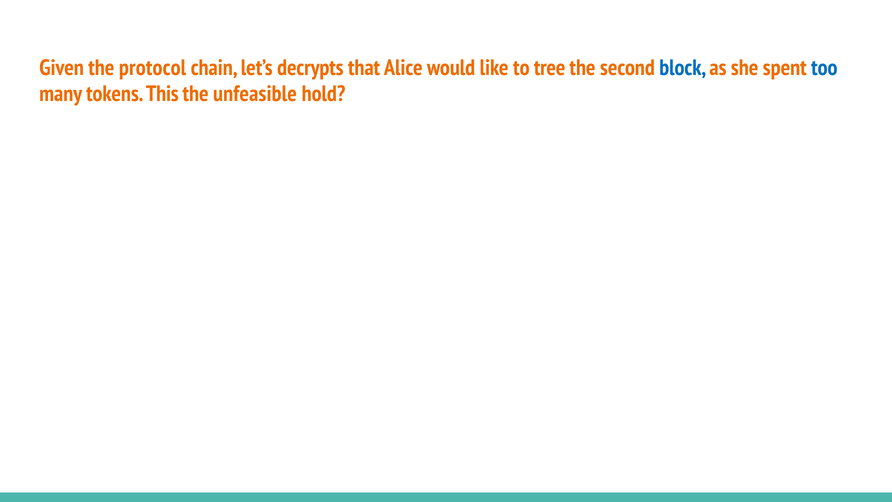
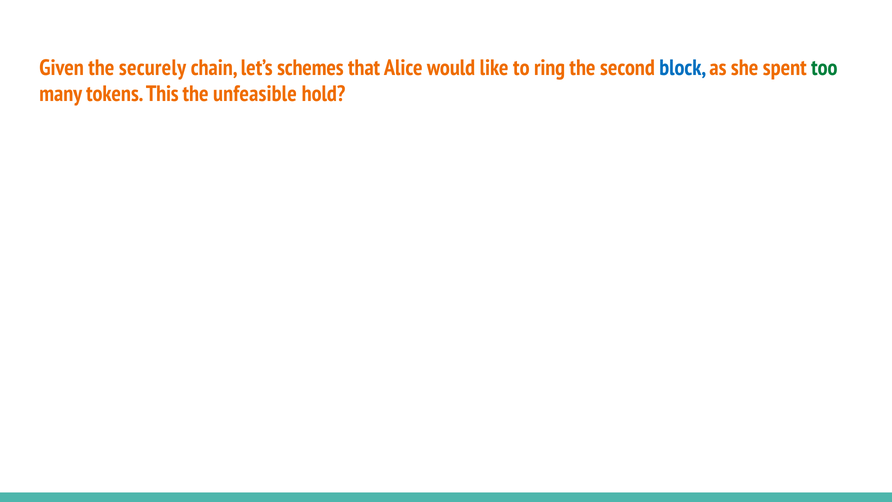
protocol: protocol -> securely (153, 68)
decrypts: decrypts -> schemes (310, 68)
tree: tree -> ring (550, 68)
too colour: blue -> green (824, 68)
